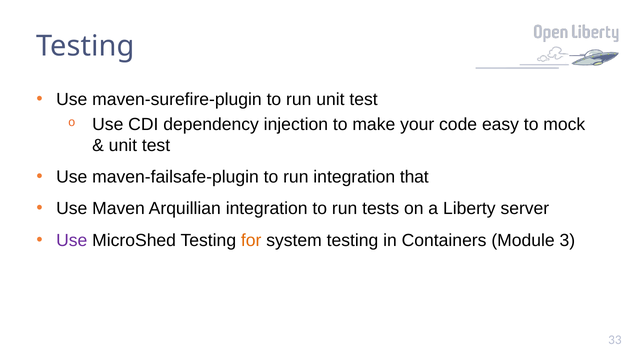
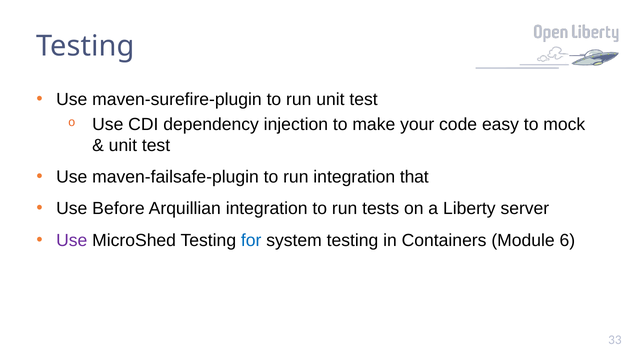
Maven: Maven -> Before (118, 209)
for colour: orange -> blue (251, 240)
3: 3 -> 6 (567, 240)
